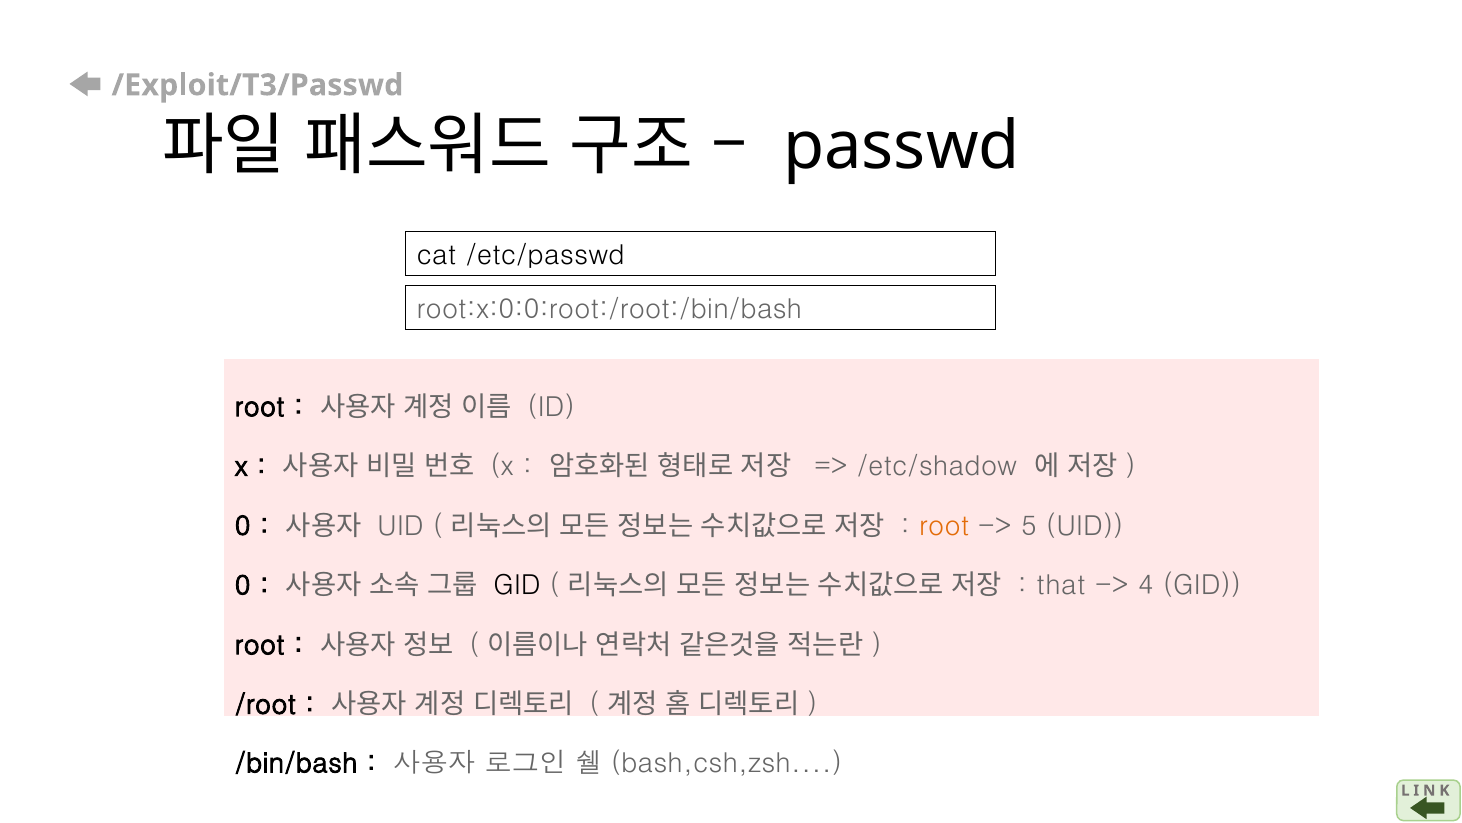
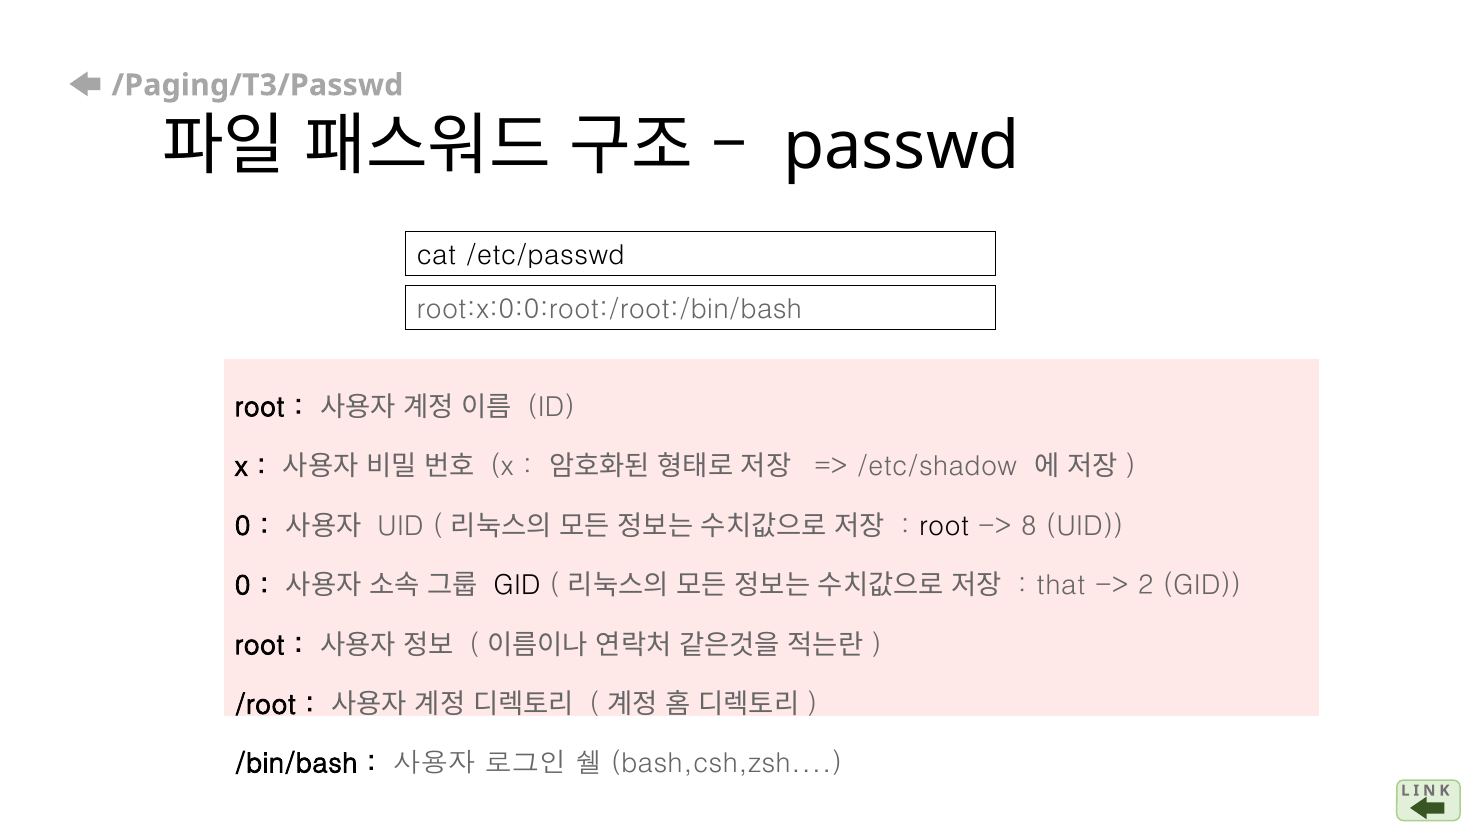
/Exploit/T3/Passwd: /Exploit/T3/Passwd -> /Paging/T3/Passwd (257, 85)
root colour: orange -> black (944, 526)
5: 5 -> 8 (1029, 526)
4: 4 -> 2 (1146, 585)
